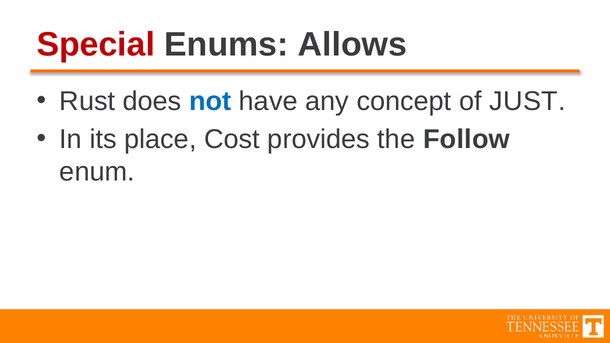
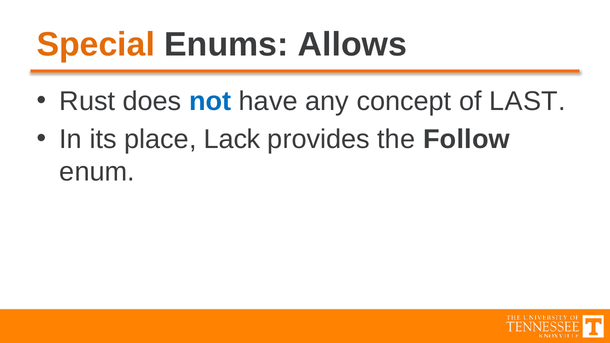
Special colour: red -> orange (96, 45)
JUST: JUST -> LAST (528, 101)
Cost: Cost -> Lack (232, 139)
